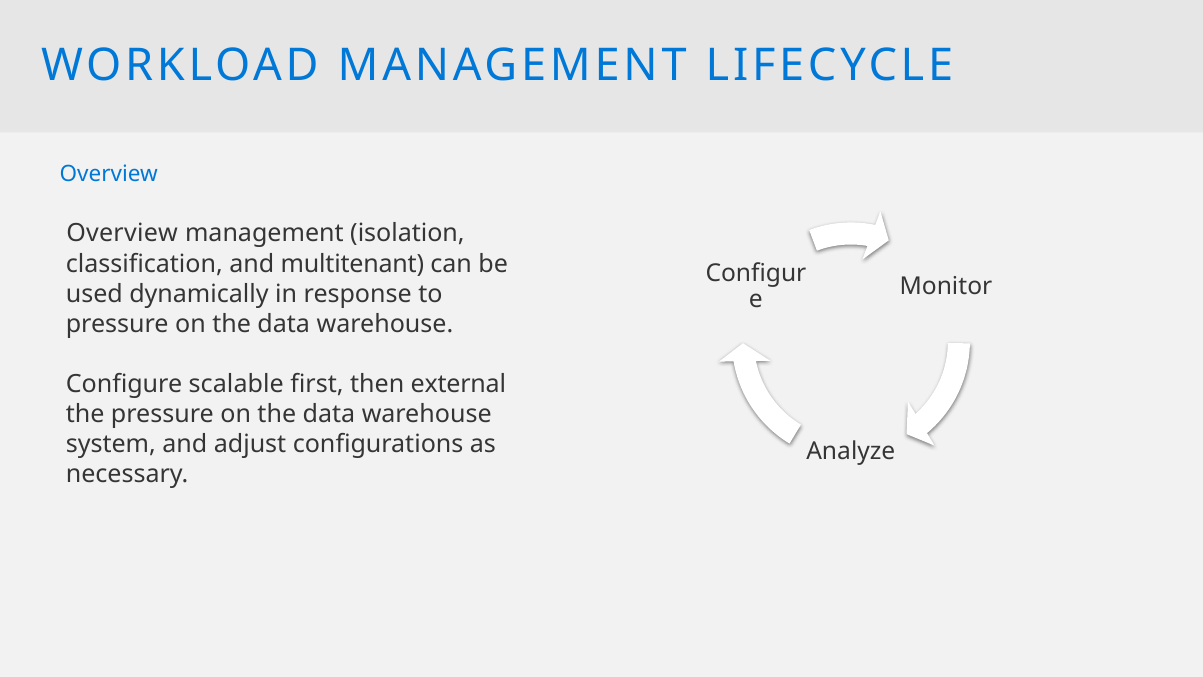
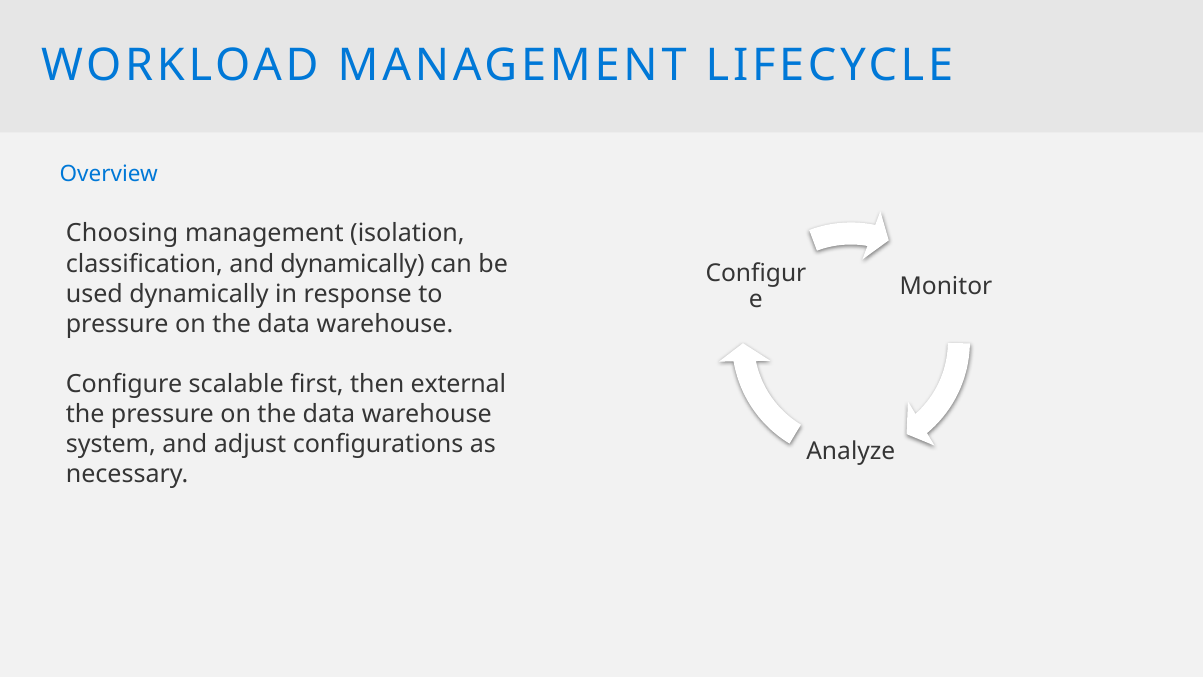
Overview: Overview -> Choosing (122, 234)
and multitenant: multitenant -> dynamically (352, 264)
